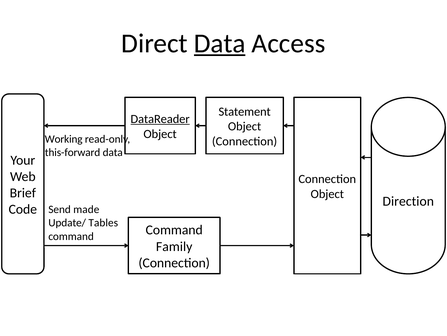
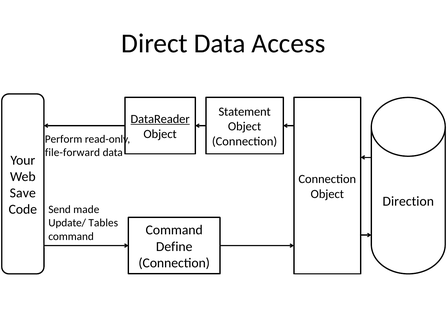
Data underline: present -> none (220, 43)
Working: Working -> Perform (64, 139)
this-forward: this-forward -> file-forward (72, 152)
Brief: Brief -> Save (23, 193)
Family: Family -> Define (174, 246)
